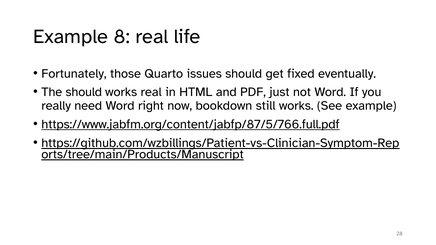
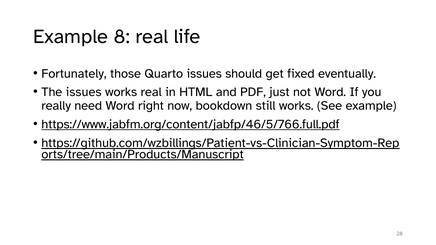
The should: should -> issues (84, 92)
https://www.jabfm.org/content/jabfp/87/5/766.full.pdf: https://www.jabfm.org/content/jabfp/87/5/766.full.pdf -> https://www.jabfm.org/content/jabfp/46/5/766.full.pdf (190, 124)
